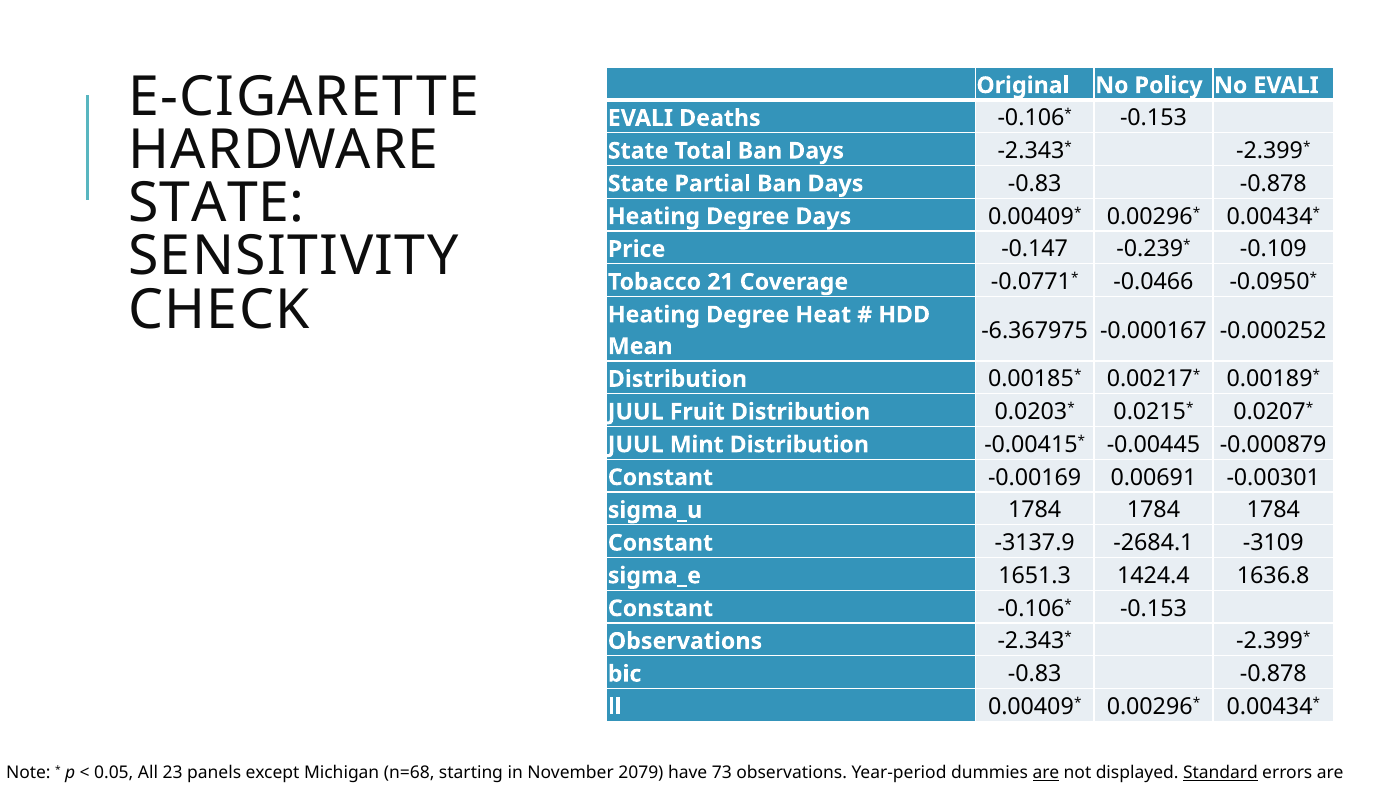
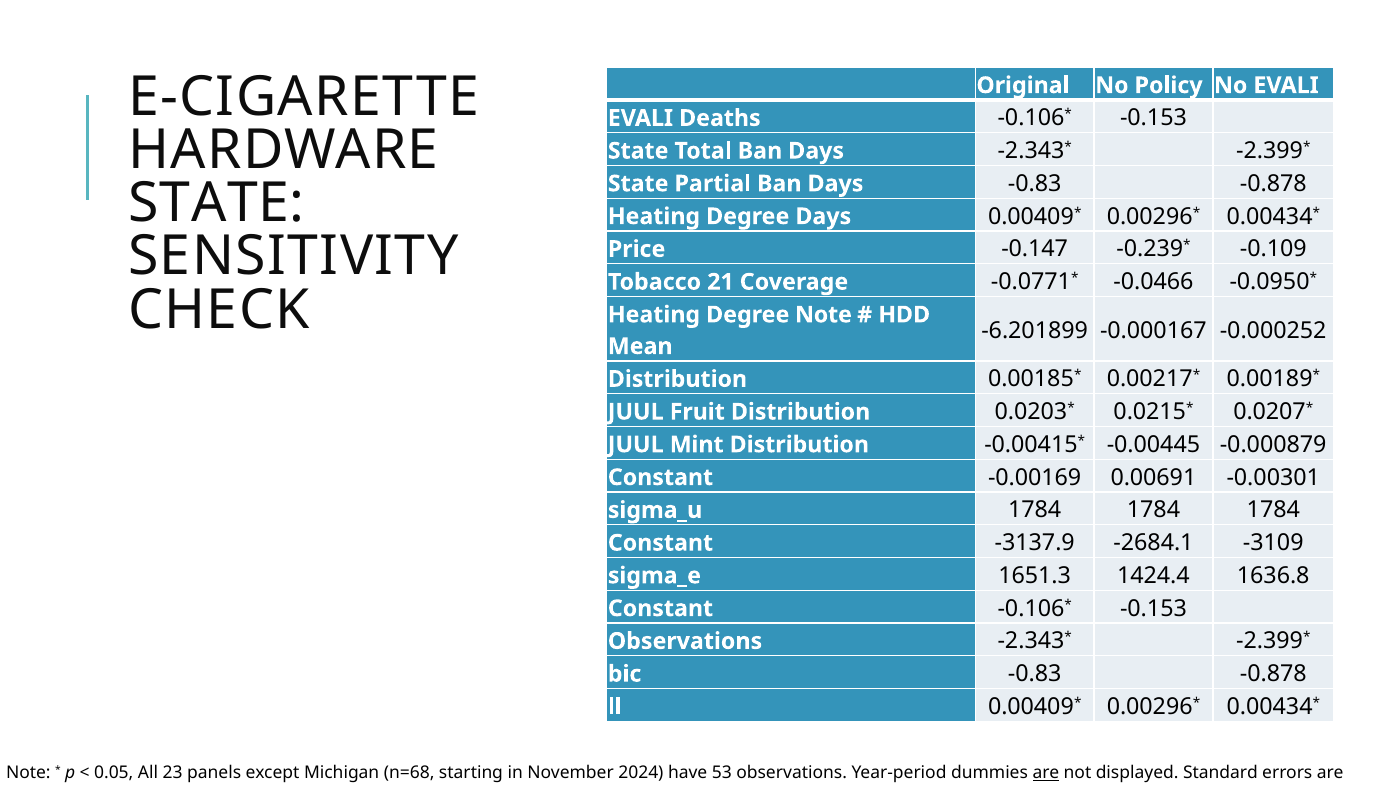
Degree Heat: Heat -> Note (823, 315)
-6.367975: -6.367975 -> -6.201899 (1035, 331)
2079: 2079 -> 2024 (641, 773)
73: 73 -> 53 (722, 773)
Standard underline: present -> none (1220, 773)
